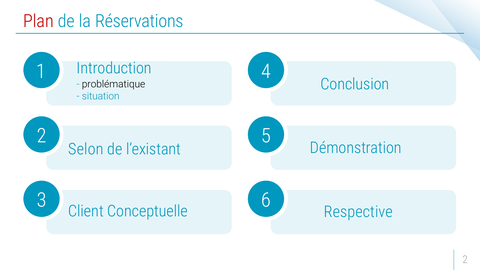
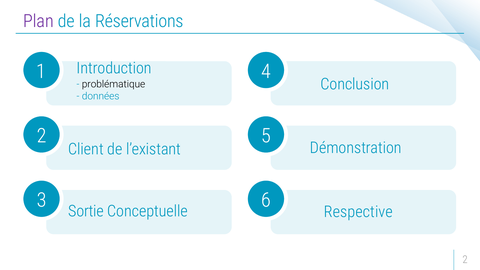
Plan colour: red -> purple (38, 21)
situation: situation -> données (101, 96)
Selon: Selon -> Client (86, 149)
Client: Client -> Sortie (86, 211)
